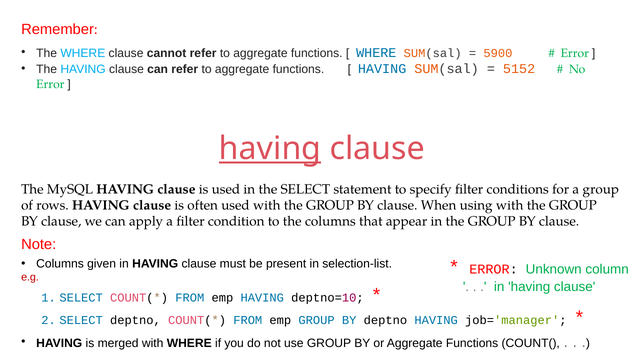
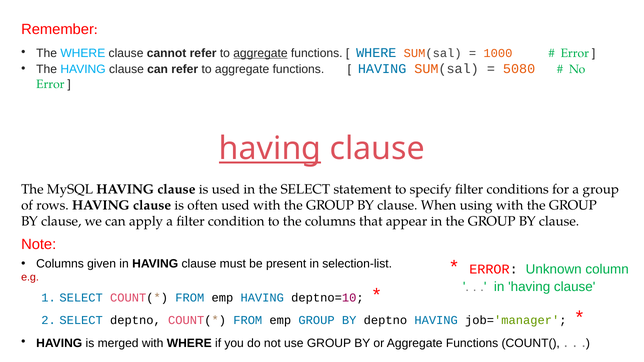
aggregate underline: none -> present (260, 53)
5900: 5900 -> 1000 (498, 53)
5152: 5152 -> 5080 (519, 69)
